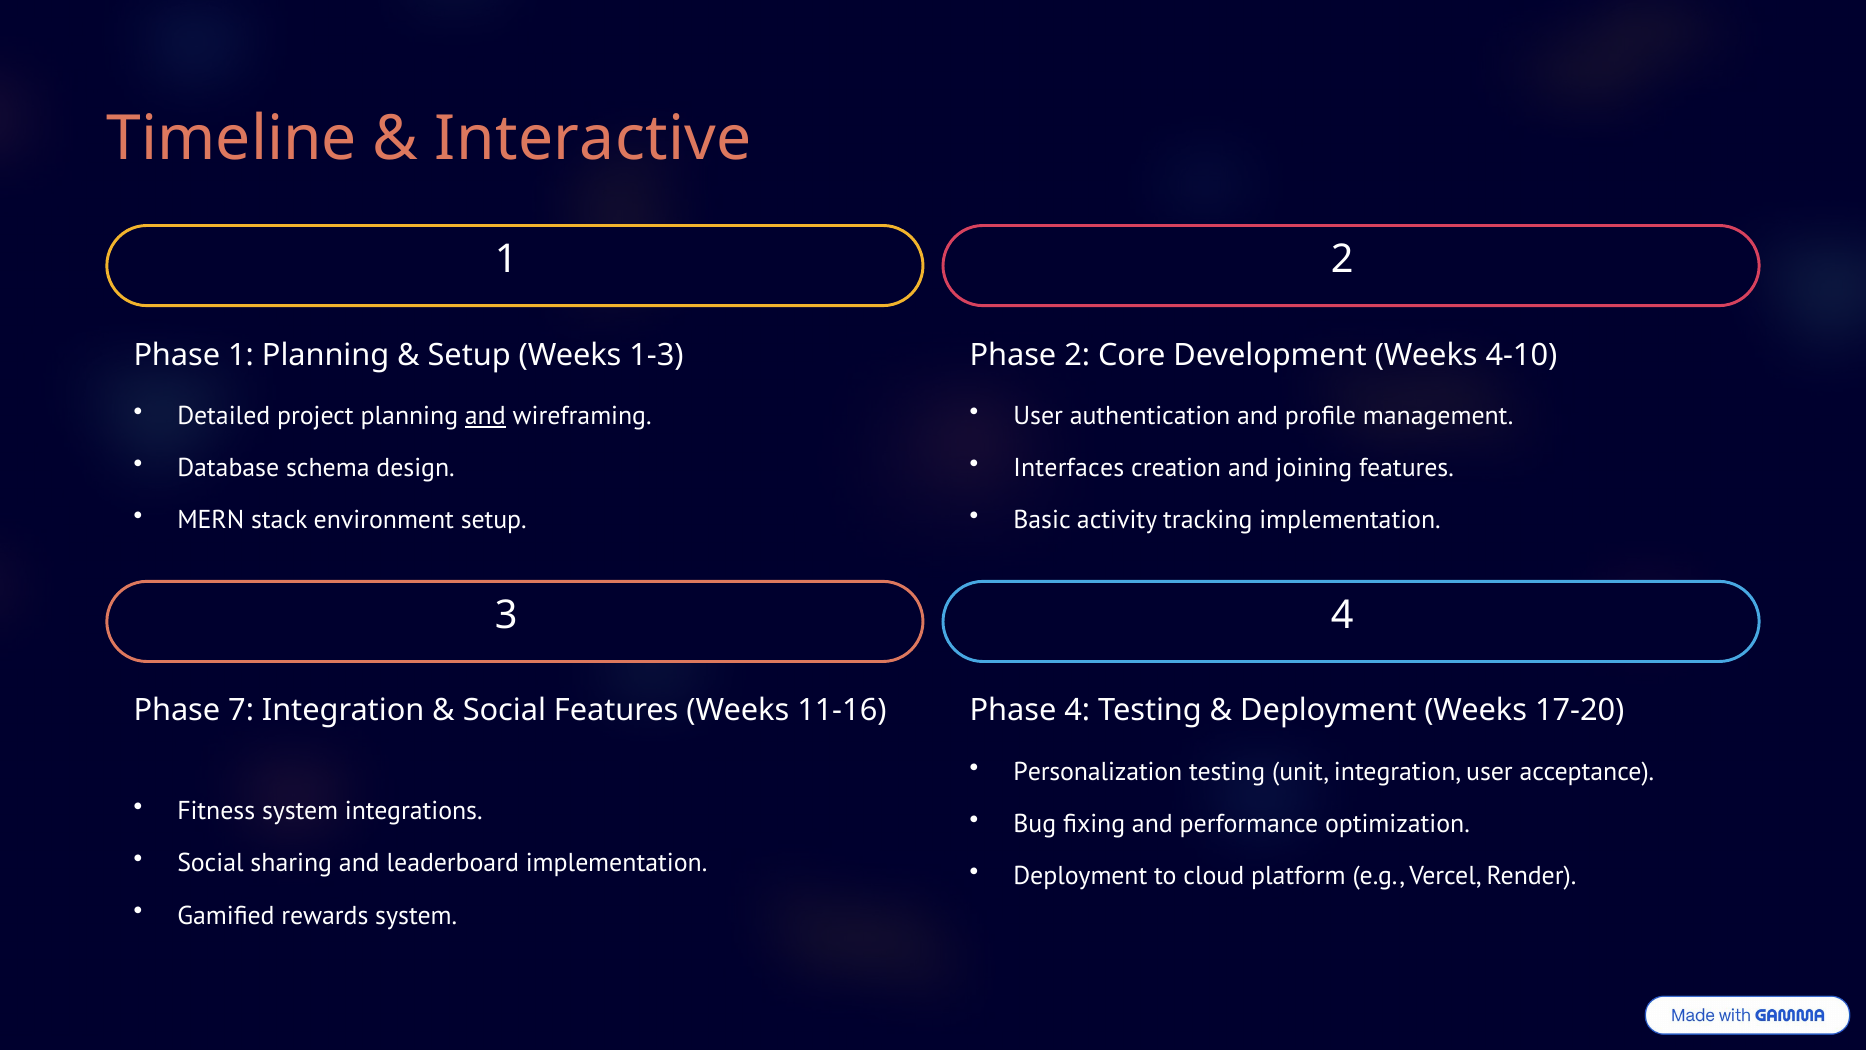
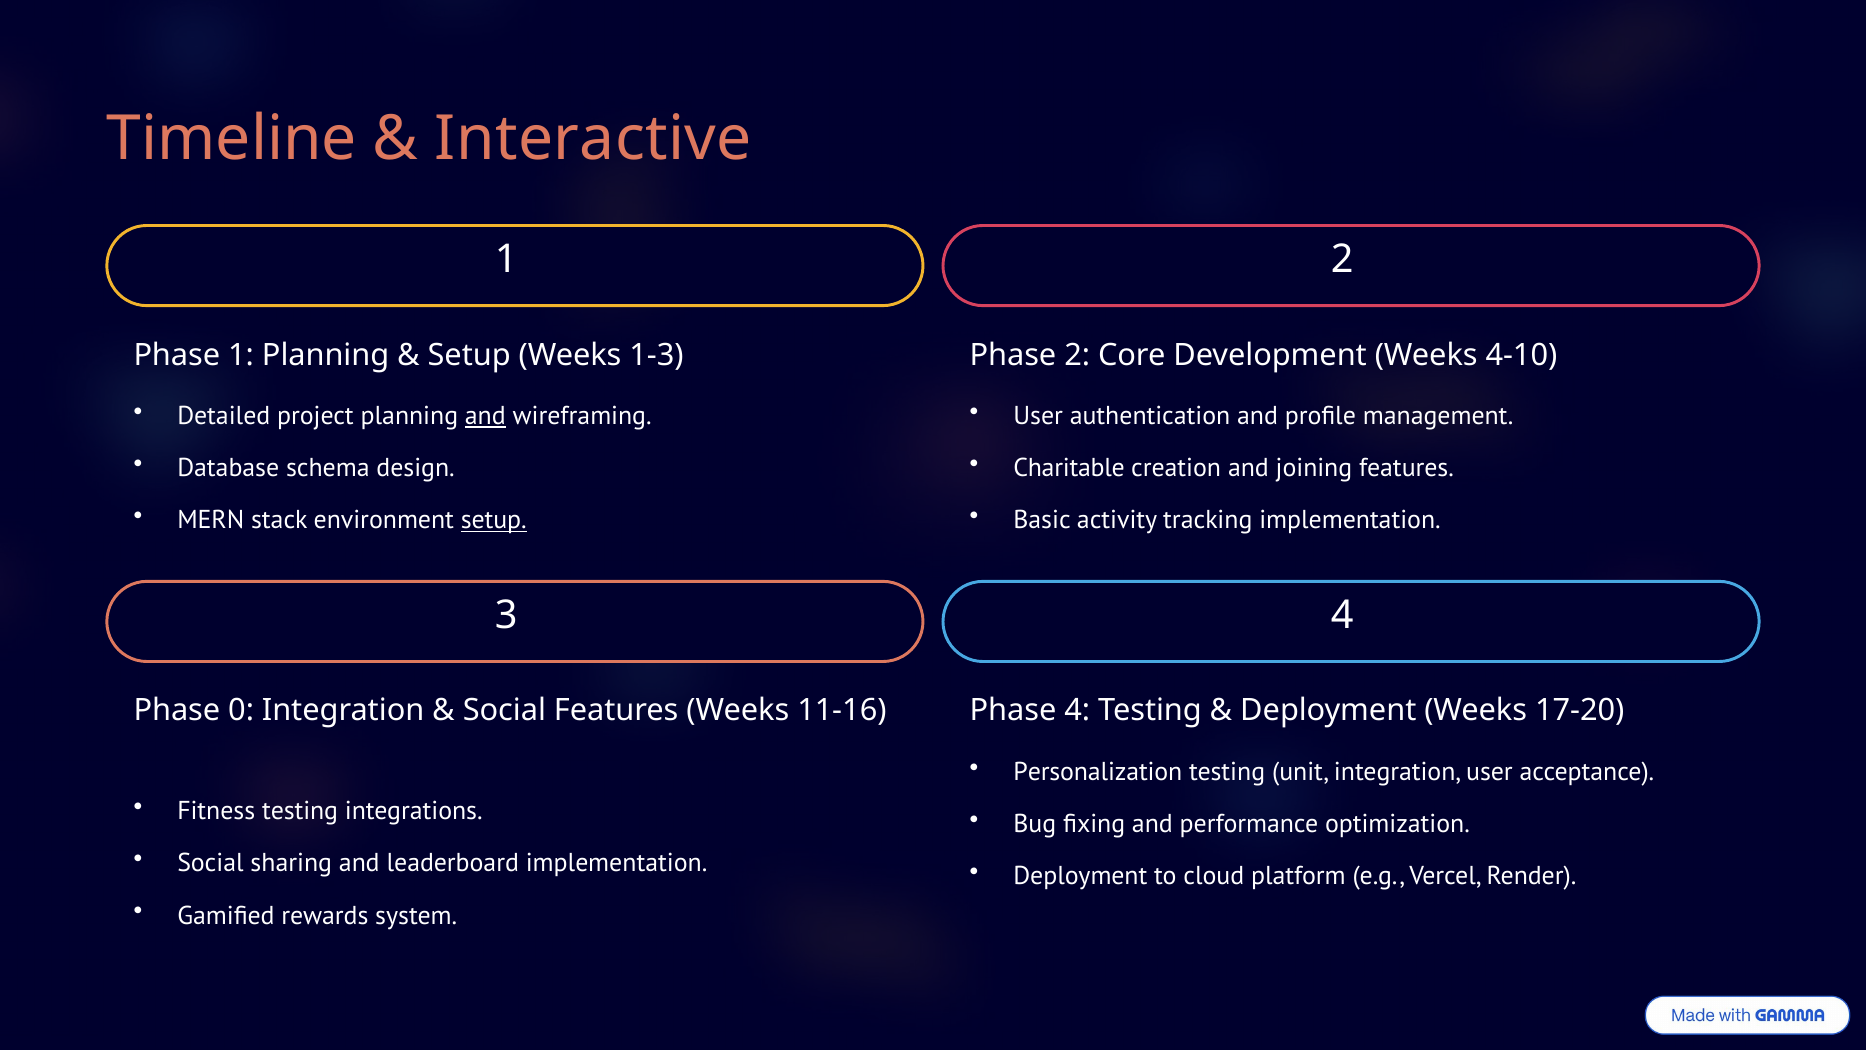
Interfaces: Interfaces -> Charitable (1069, 468)
setup underline: none -> present (494, 520)
7: 7 -> 0 (241, 711)
Fitness system: system -> testing (300, 811)
